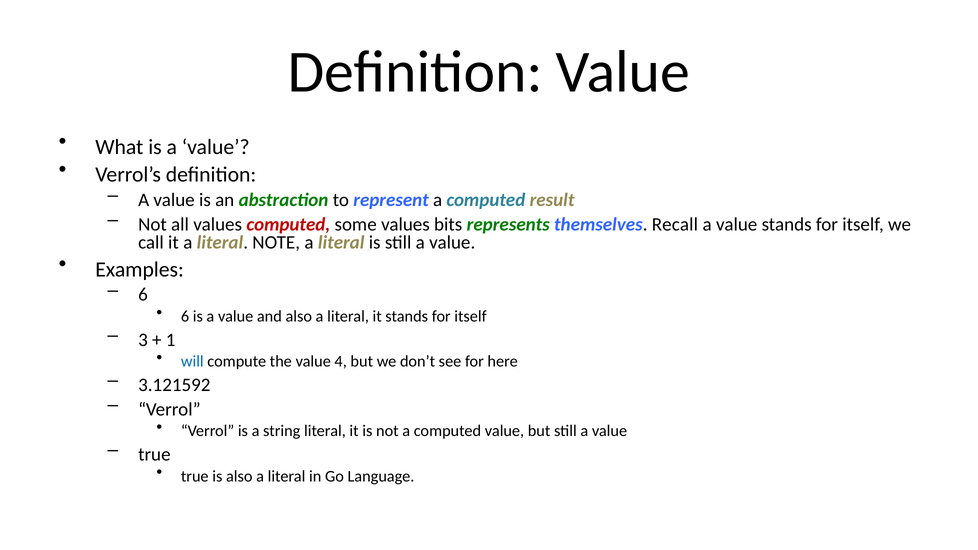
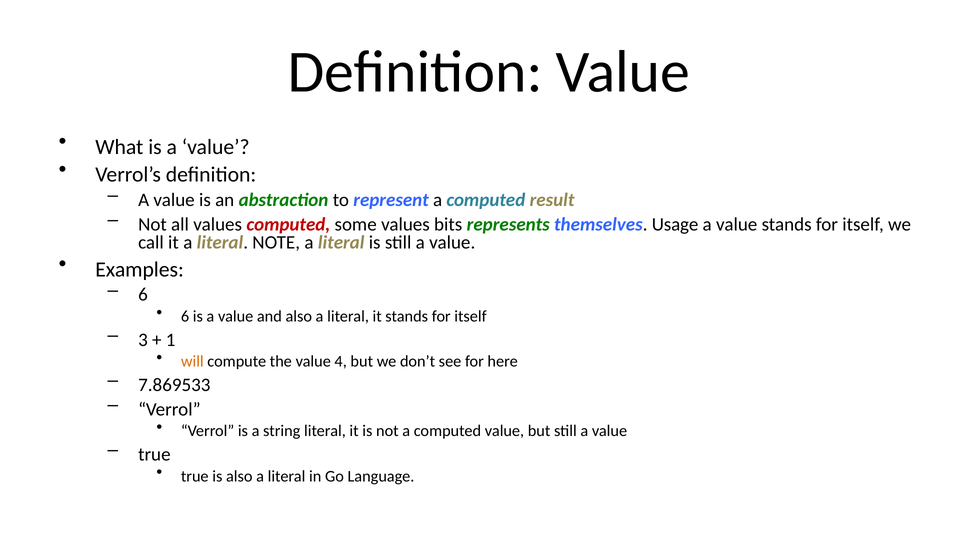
Recall: Recall -> Usage (675, 224)
will colour: blue -> orange (192, 362)
3.121592: 3.121592 -> 7.869533 (174, 385)
